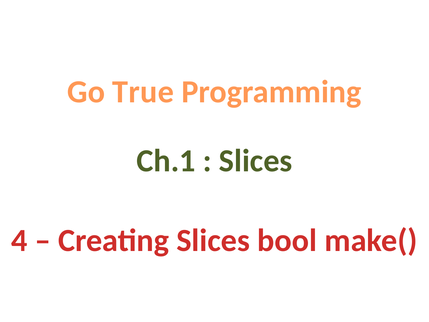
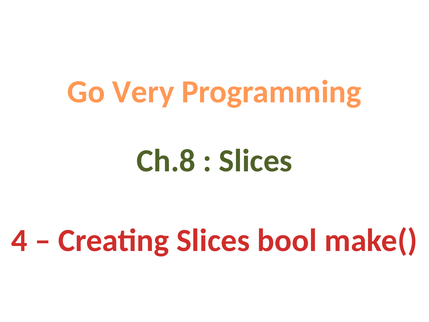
True: True -> Very (143, 92)
Ch.1: Ch.1 -> Ch.8 (166, 161)
